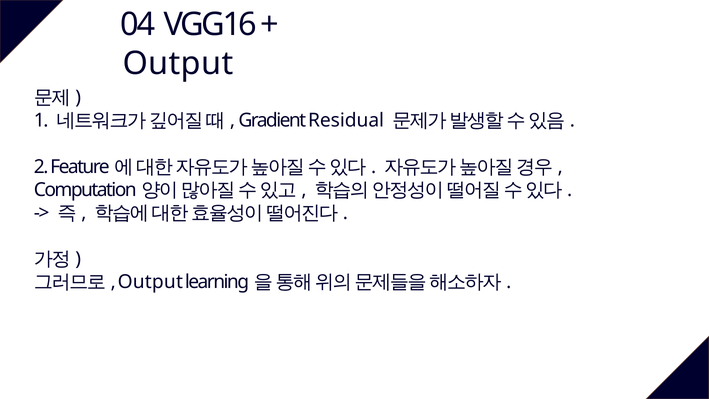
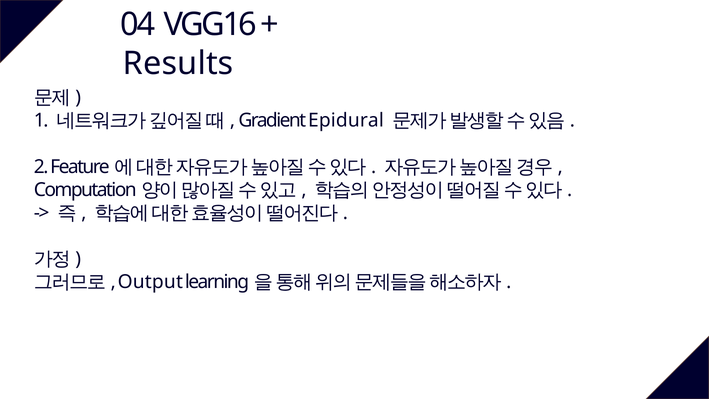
Output: Output -> Results (178, 63)
Residual: Residual -> Epidural (346, 121)
